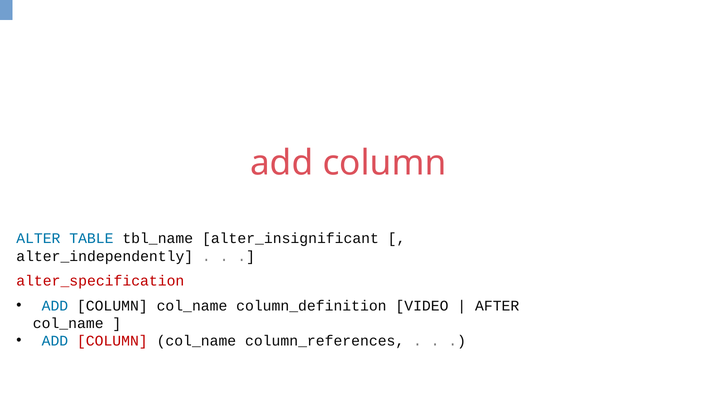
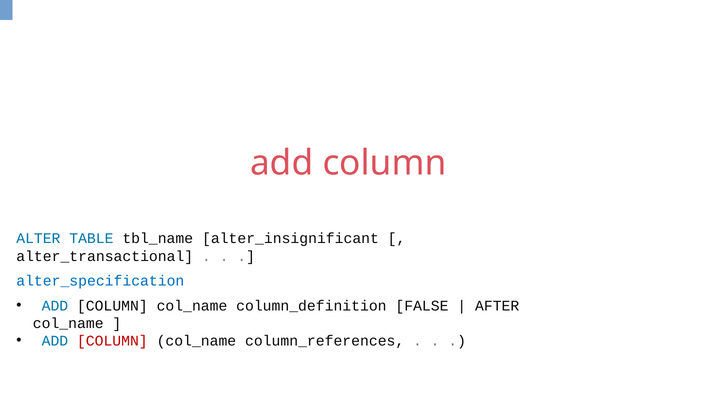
alter_independently: alter_independently -> alter_transactional (105, 256)
alter_specification colour: red -> blue (100, 281)
VIDEO: VIDEO -> FALSE (422, 306)
